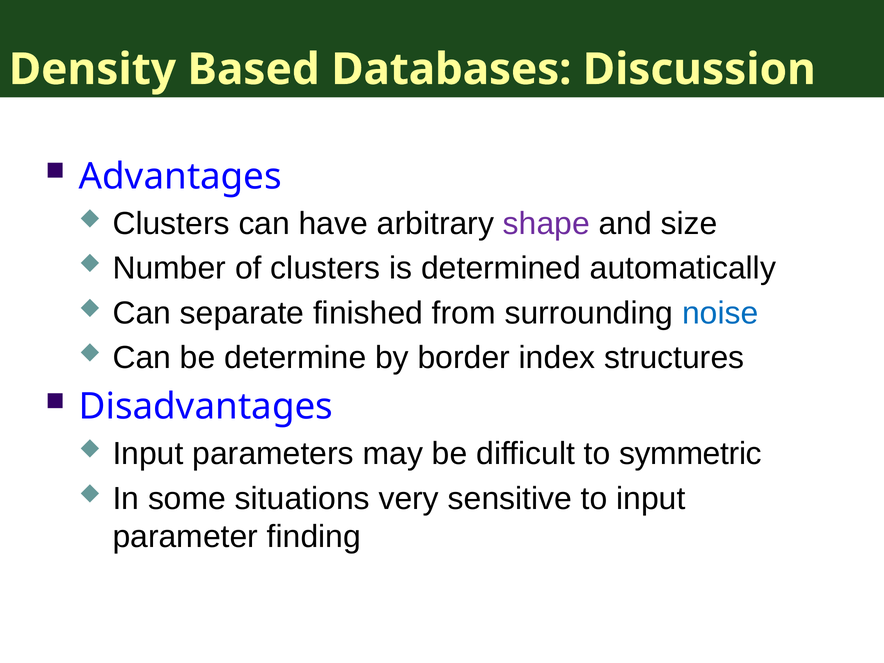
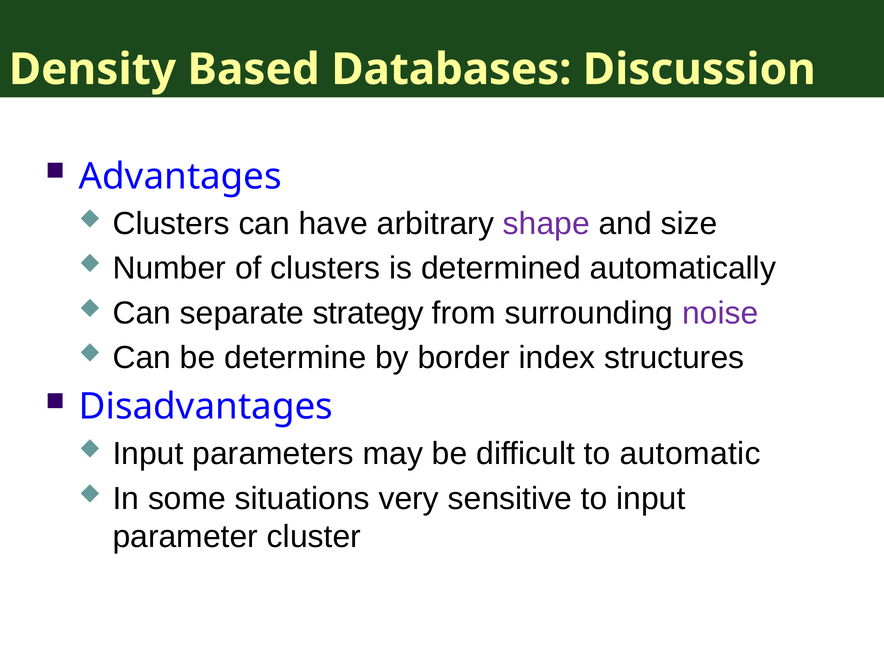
finished: finished -> strategy (368, 313)
noise colour: blue -> purple (720, 313)
symmetric: symmetric -> automatic (690, 454)
finding: finding -> cluster (314, 537)
